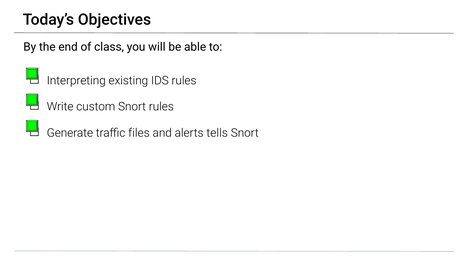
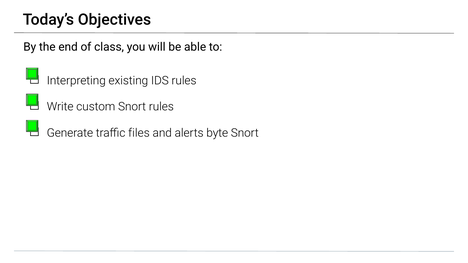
tells: tells -> byte (217, 133)
